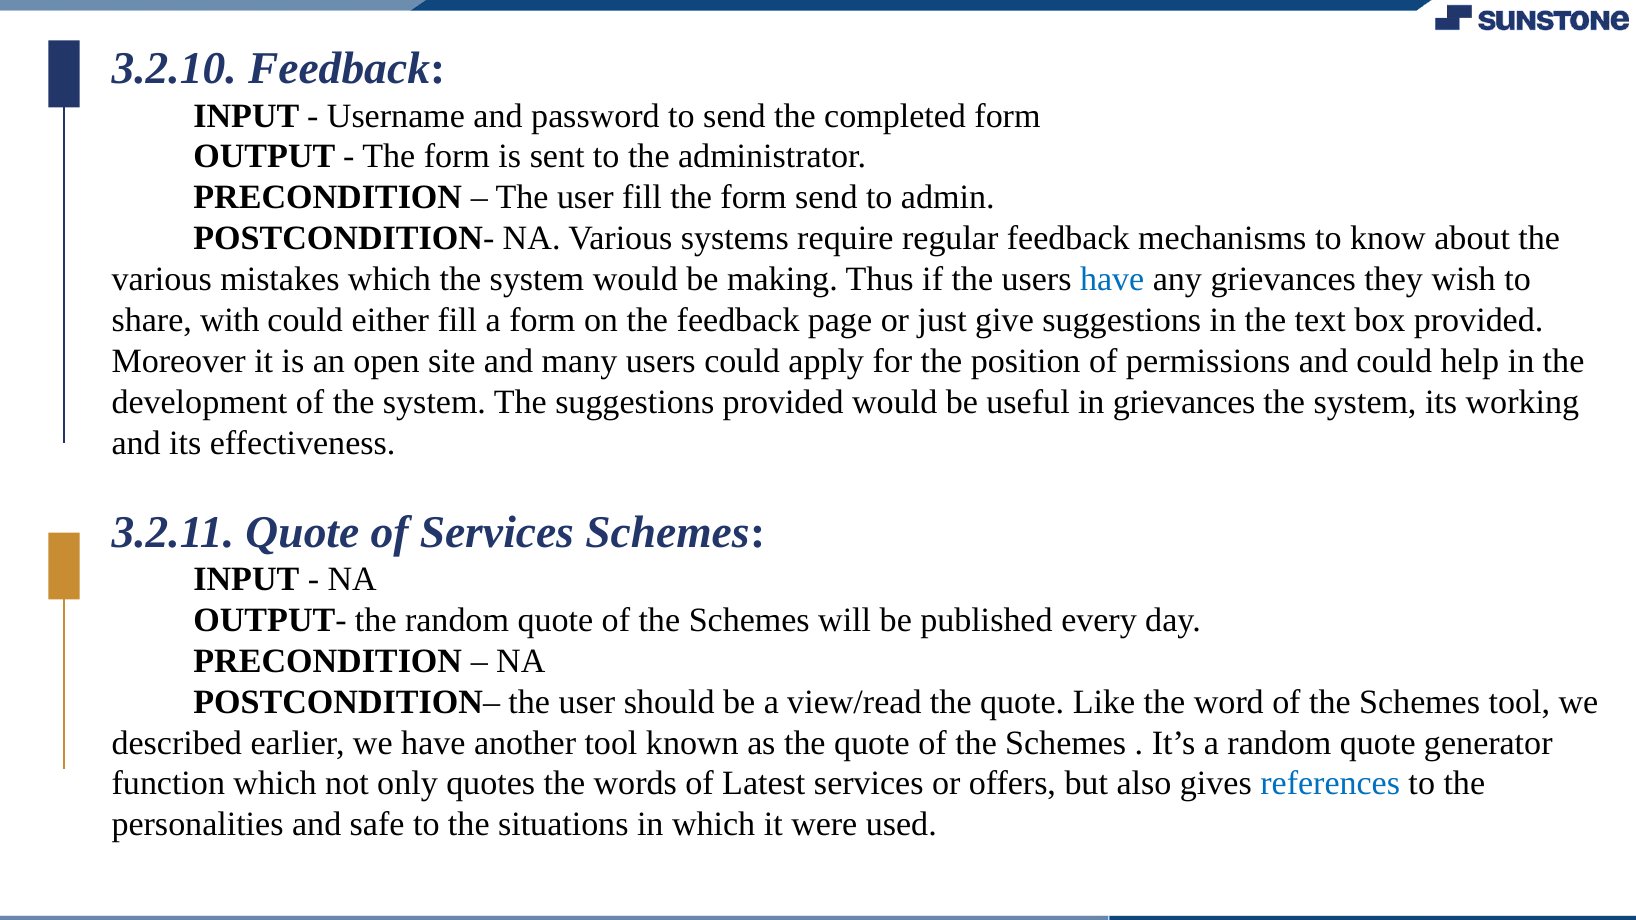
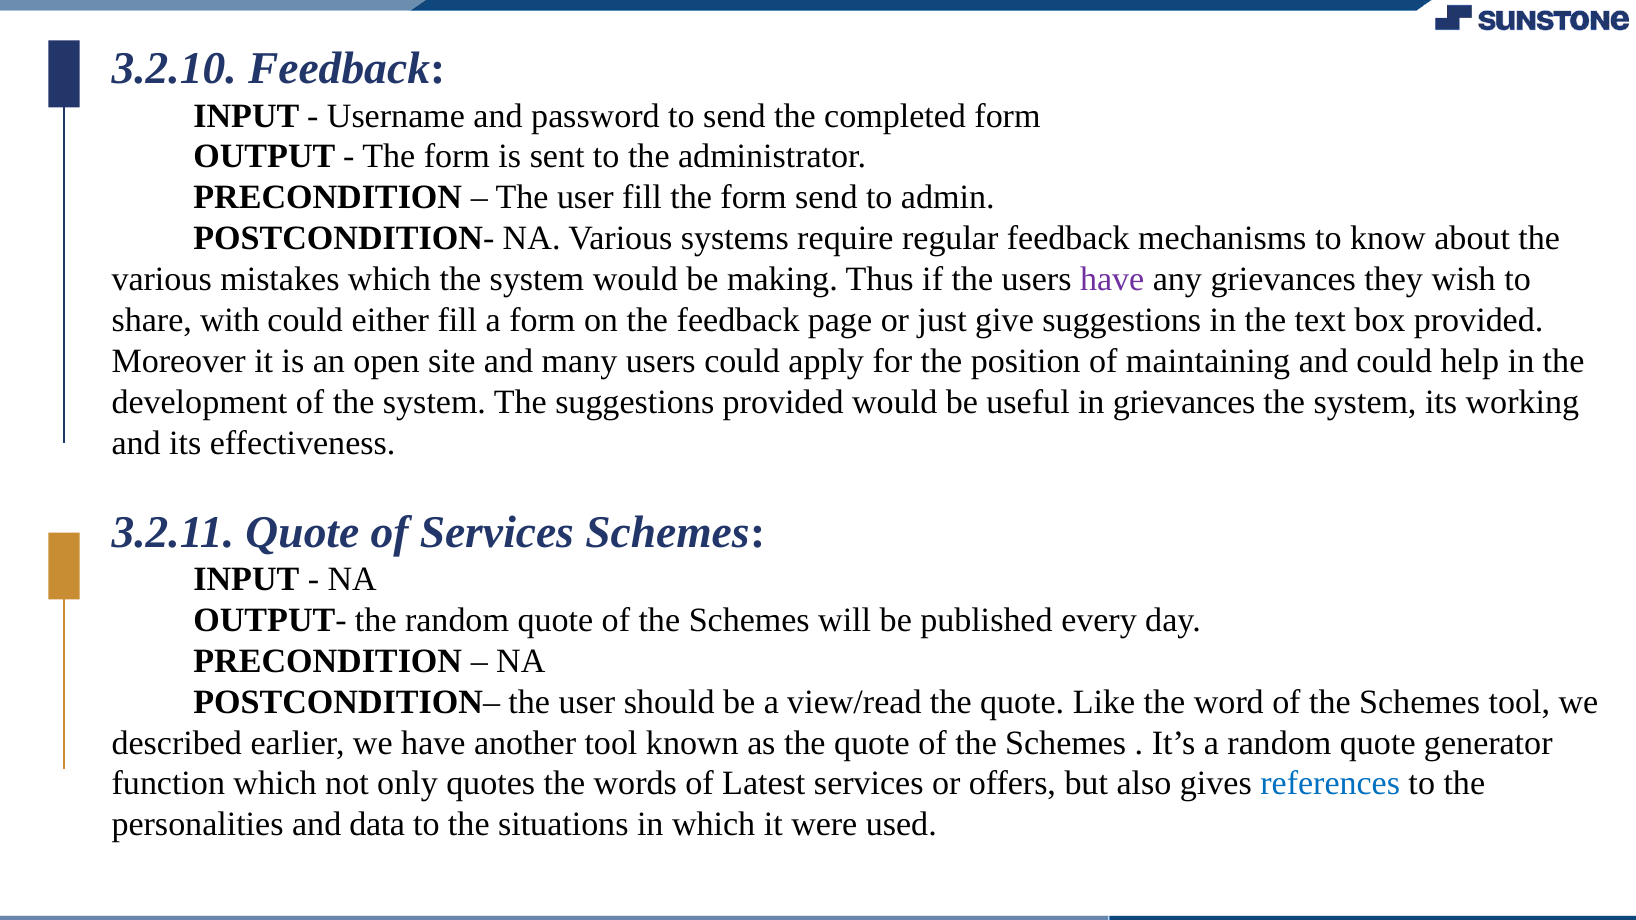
have colour: blue -> purple (1112, 279)
permissions: permissions -> maintaining (1208, 361)
safe: safe -> data (377, 825)
